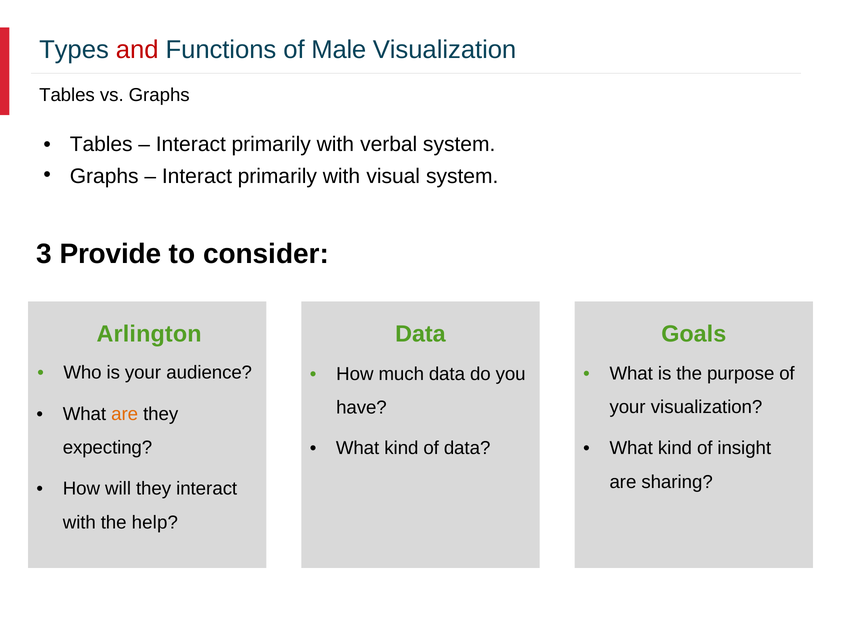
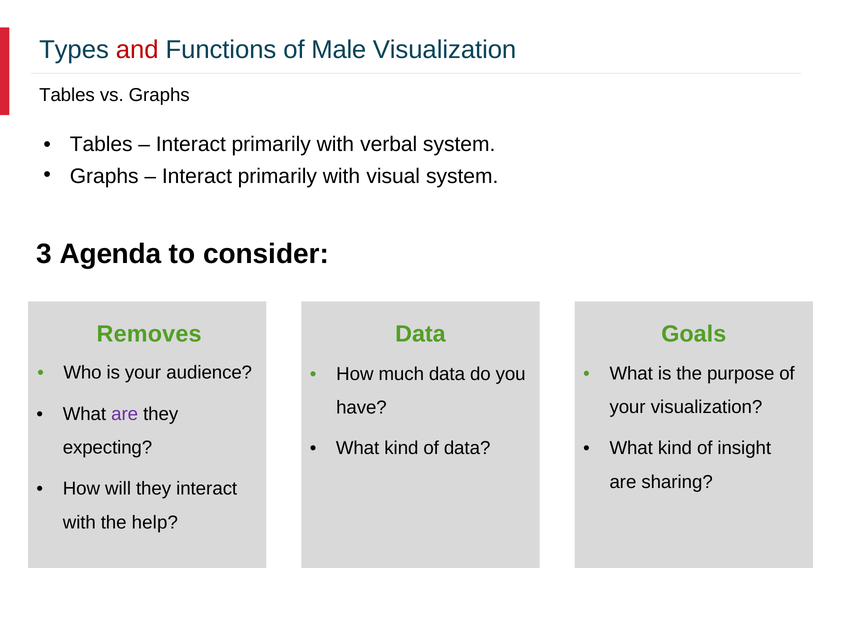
Provide: Provide -> Agenda (111, 254)
Arlington: Arlington -> Removes (149, 334)
are colour: orange -> purple (125, 414)
